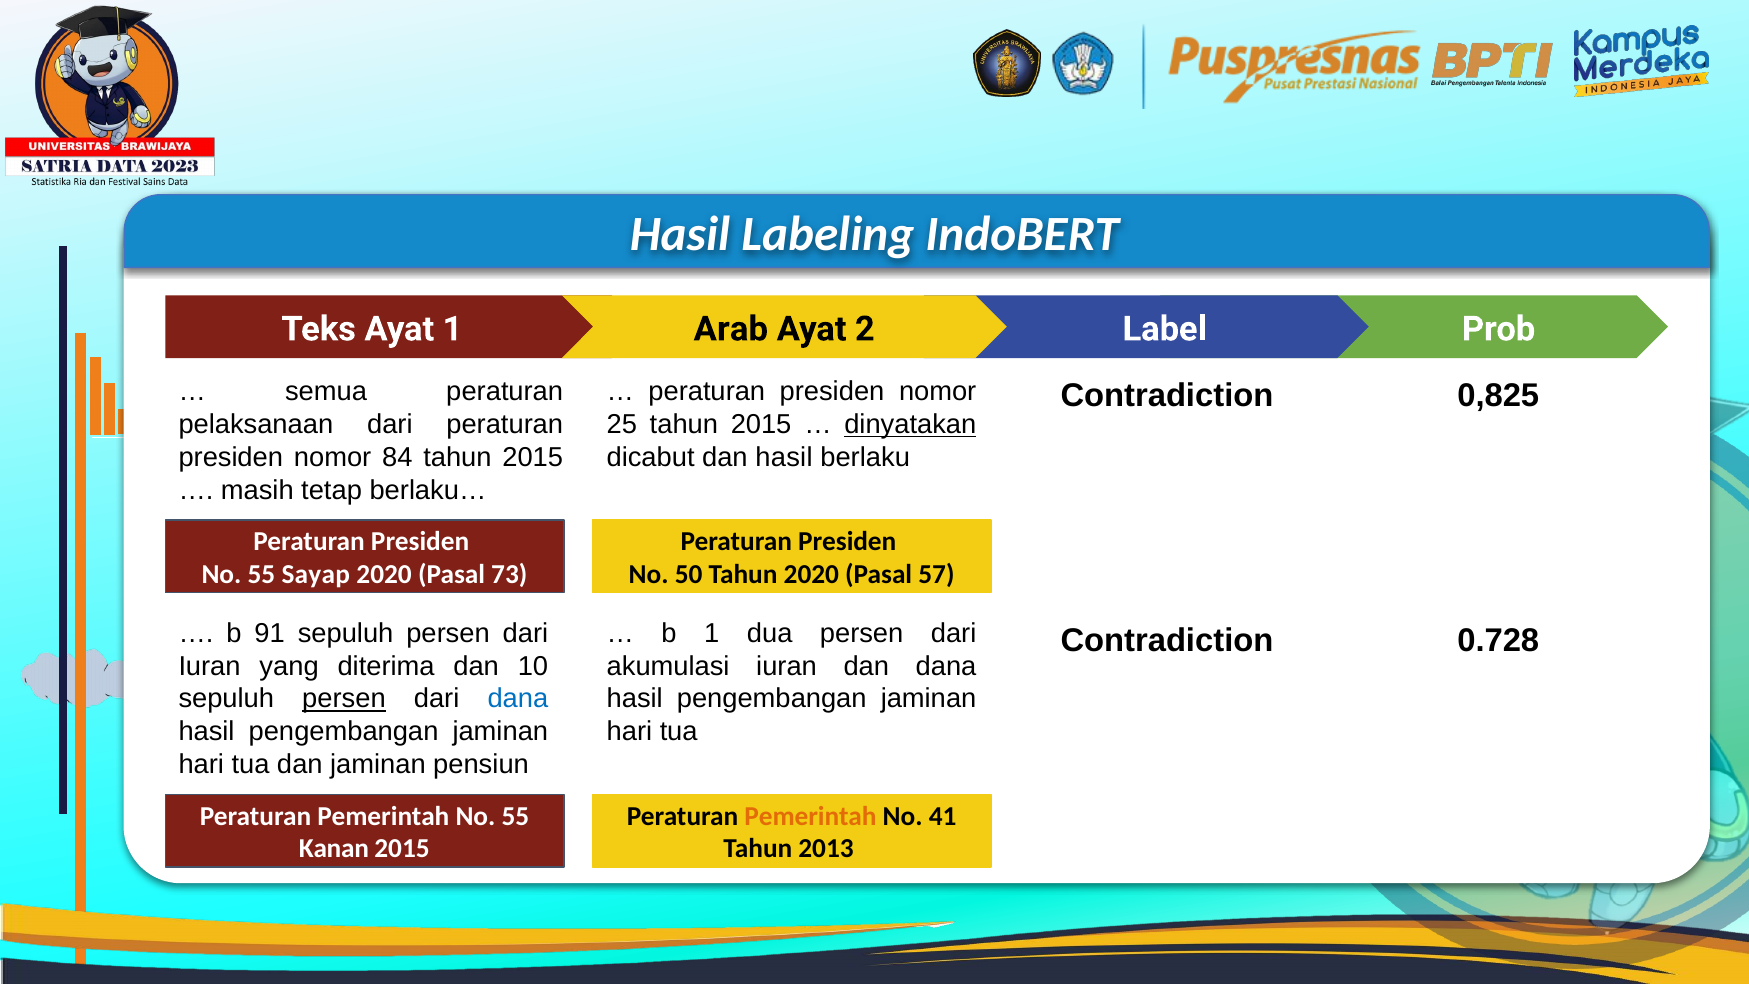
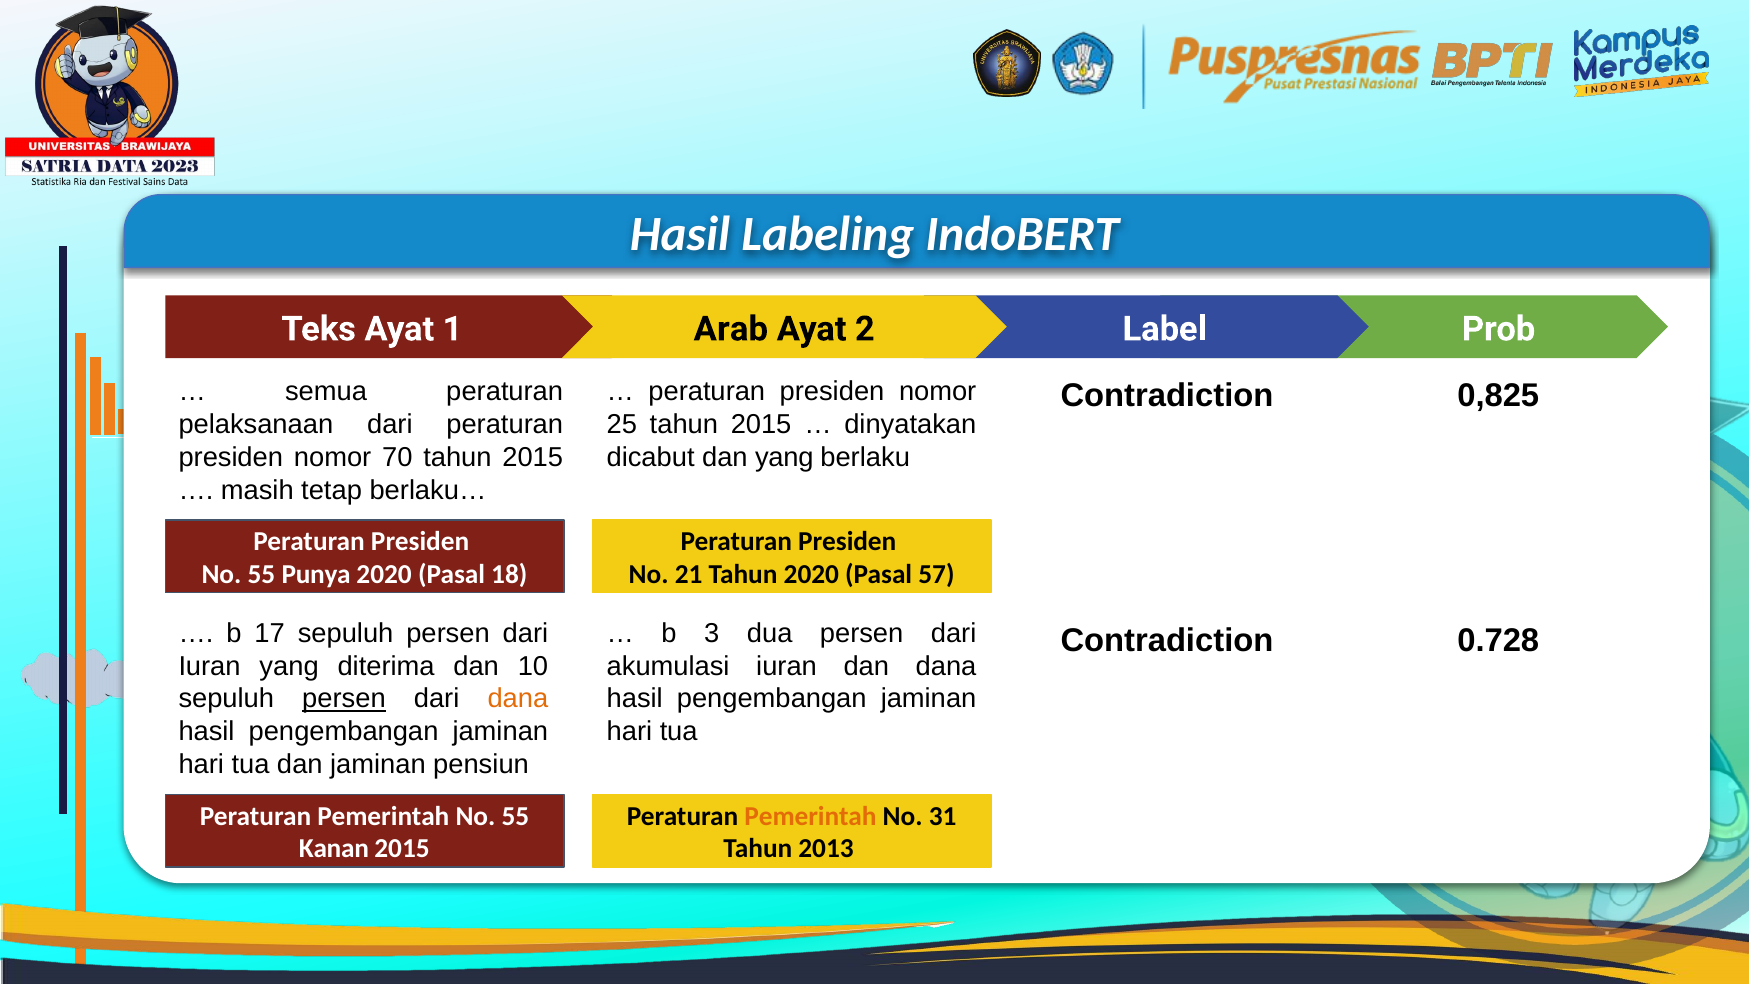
dinyatakan underline: present -> none (910, 425)
84: 84 -> 70 (397, 457)
dan hasil: hasil -> yang (784, 457)
Sayap: Sayap -> Punya (316, 575)
73: 73 -> 18 (509, 575)
50: 50 -> 21 (689, 575)
91: 91 -> 17 (270, 633)
b 1: 1 -> 3 (712, 633)
dana colour: blue -> orange (518, 699)
41: 41 -> 31 (943, 816)
